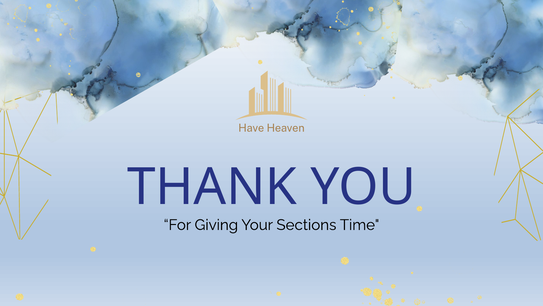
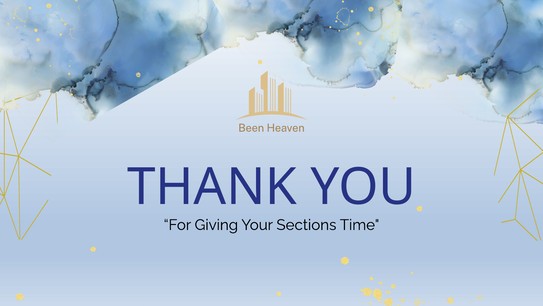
Have: Have -> Been (251, 128)
